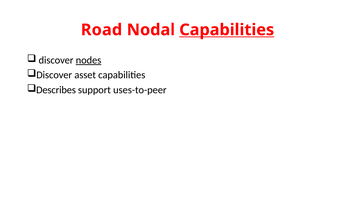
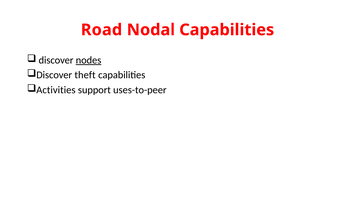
Capabilities underline: present -> none (227, 30)
asset: asset -> theft (85, 75)
Describes: Describes -> Activities (56, 90)
